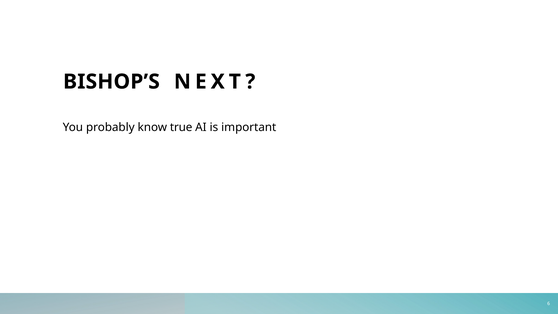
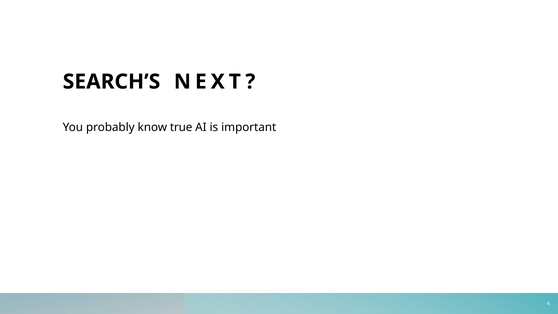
BISHOP’S: BISHOP’S -> SEARCH’S (112, 82)
